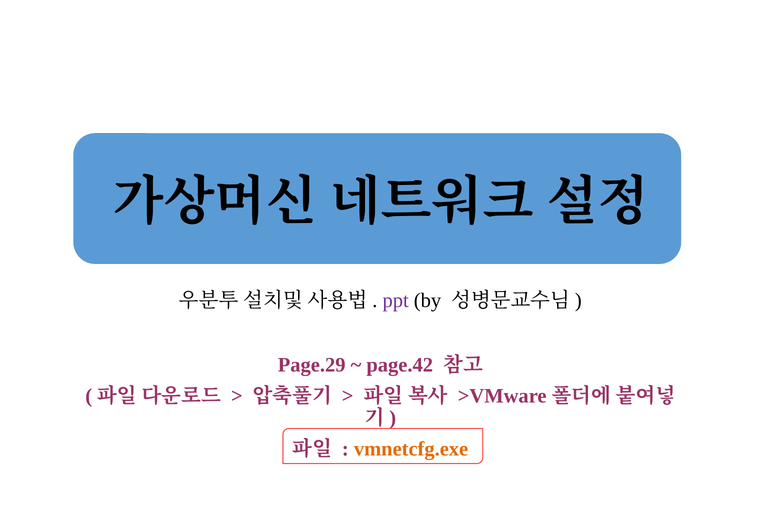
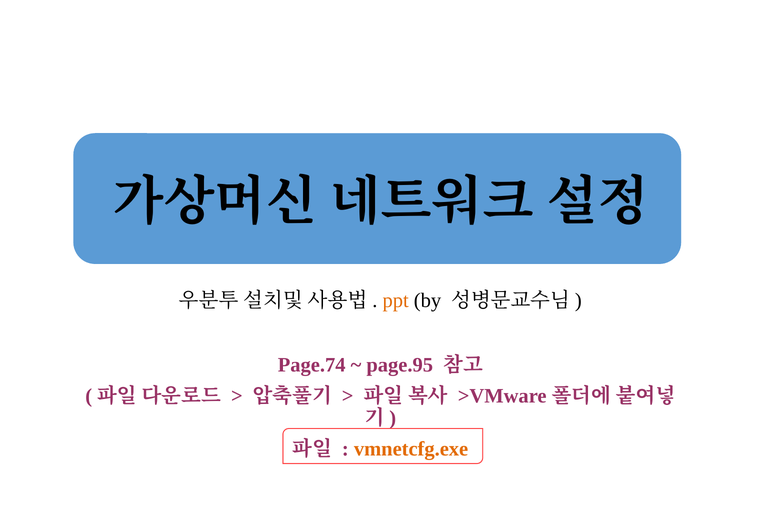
ppt colour: purple -> orange (396, 300)
Page.29: Page.29 -> Page.74 (312, 365)
page.42: page.42 -> page.95 (400, 365)
